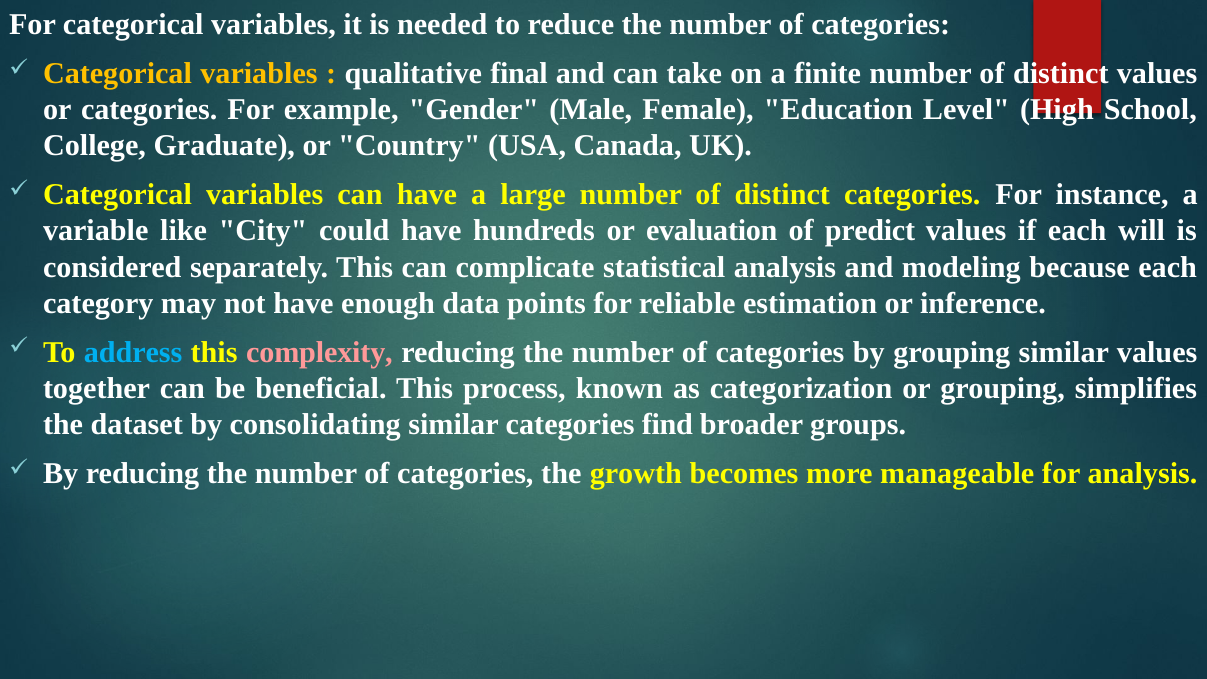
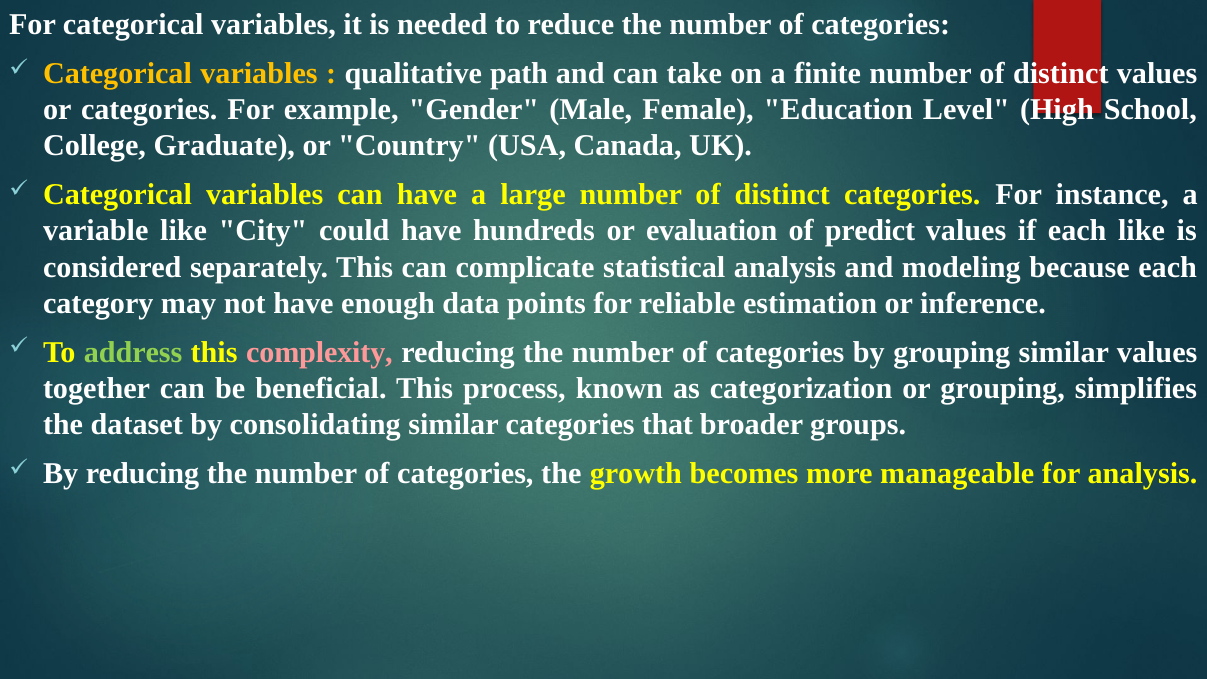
final: final -> path (519, 74)
each will: will -> like (1142, 231)
address colour: light blue -> light green (133, 352)
find: find -> that (667, 425)
